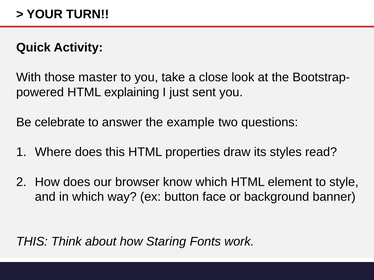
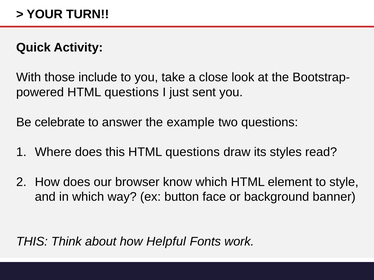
master: master -> include (98, 78)
explaining: explaining -> questions (132, 92)
this HTML properties: properties -> questions (193, 152)
Staring: Staring -> Helpful (166, 242)
